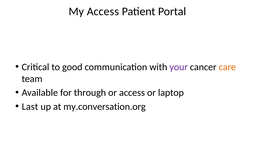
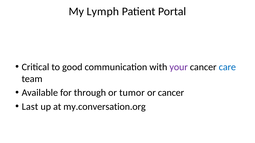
My Access: Access -> Lymph (103, 11)
care colour: orange -> blue (227, 67)
or access: access -> tumor (132, 93)
or laptop: laptop -> cancer (171, 93)
